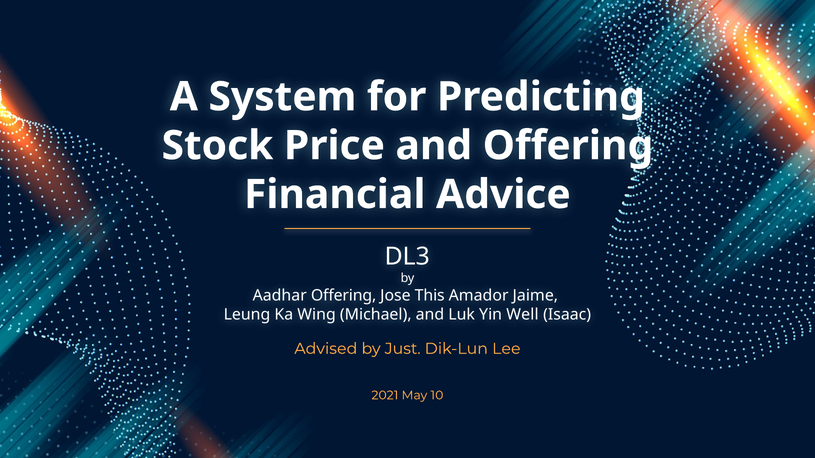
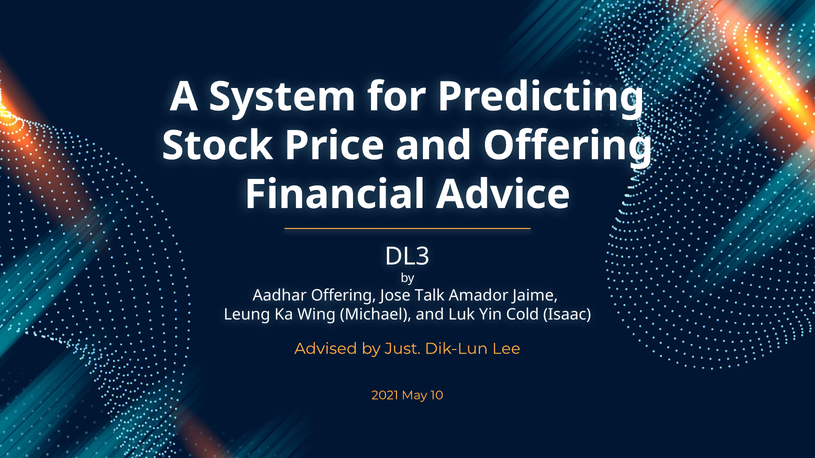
This: This -> Talk (430, 296)
Well: Well -> Cold (523, 315)
